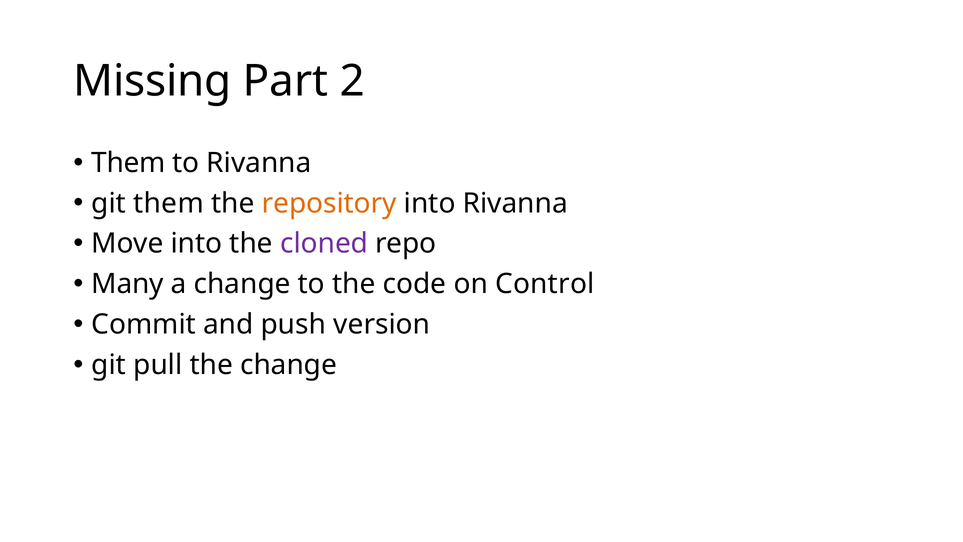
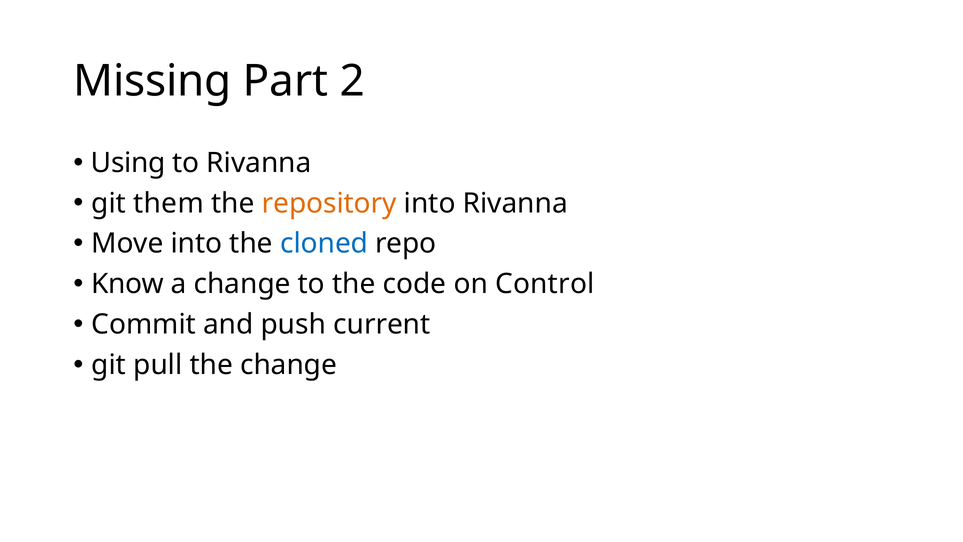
Them: Them -> Using (128, 163)
cloned colour: purple -> blue (324, 244)
Many: Many -> Know (128, 284)
version: version -> current (382, 324)
